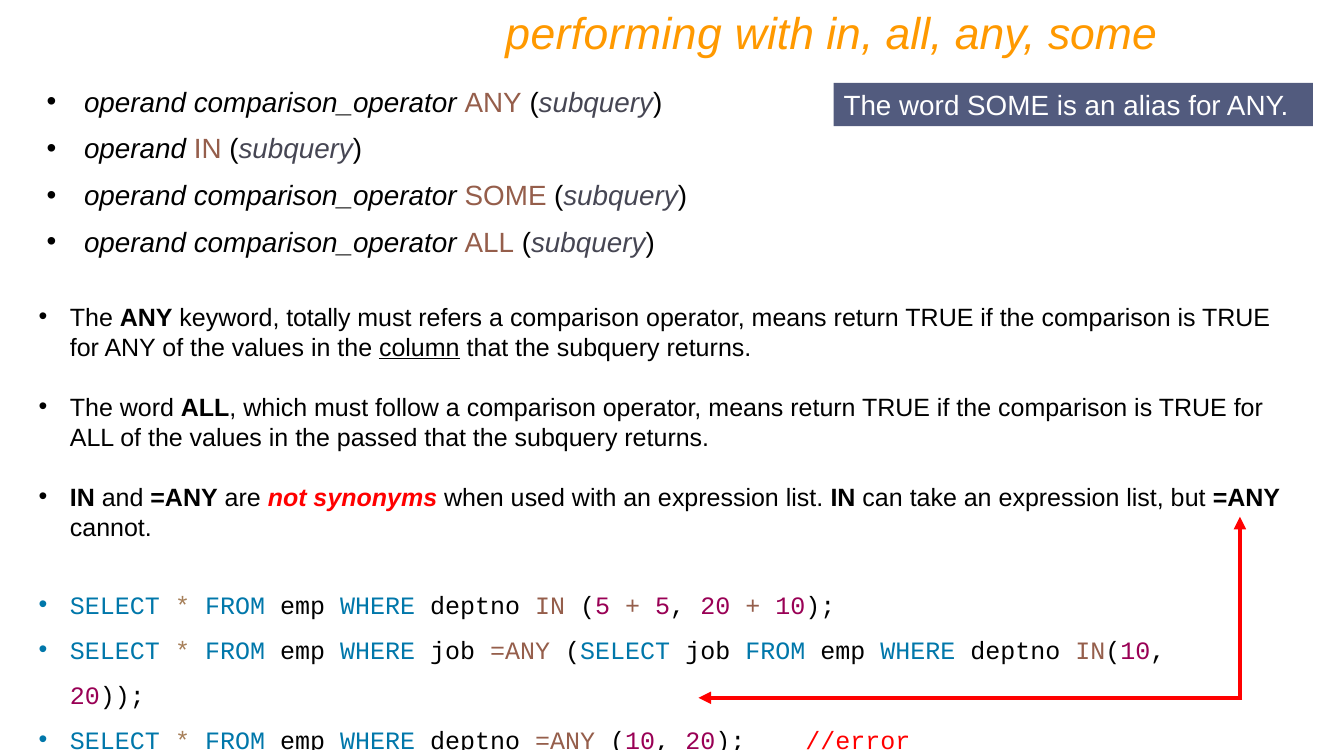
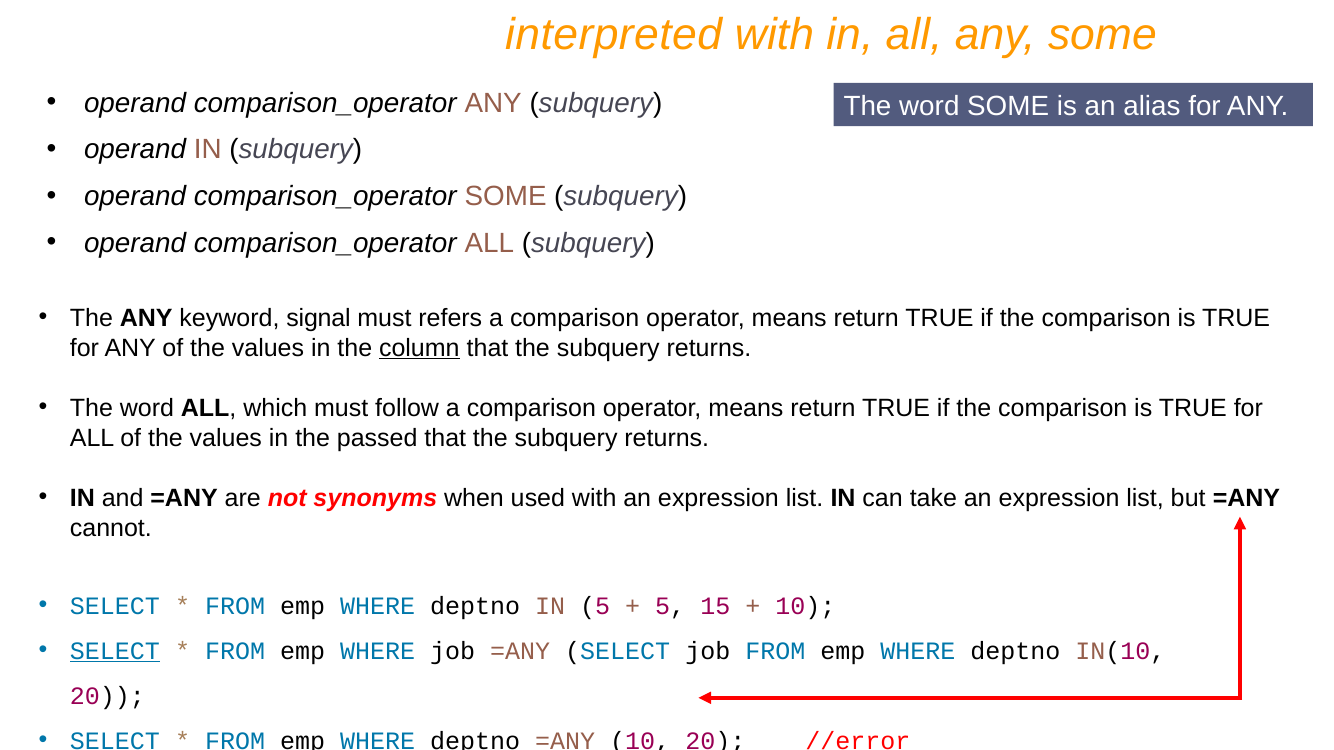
performing: performing -> interpreted (614, 35)
totally: totally -> signal (319, 318)
5 20: 20 -> 15 (715, 606)
SELECT underline: none -> present (115, 651)
